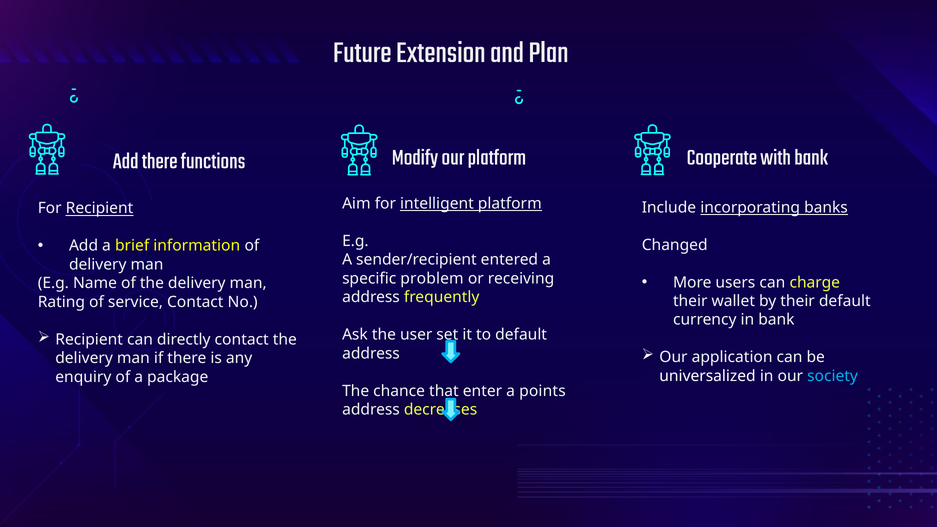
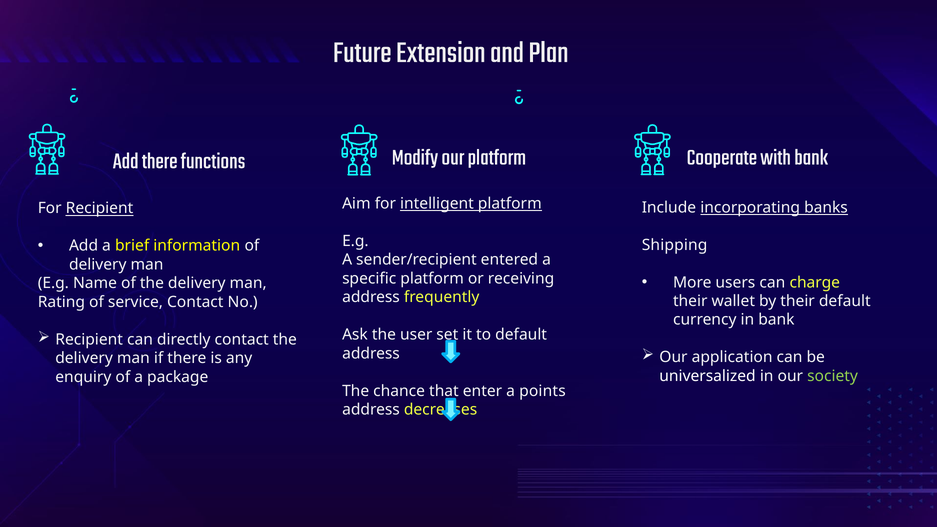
Changed: Changed -> Shipping (675, 245)
specific problem: problem -> platform (432, 278)
society colour: light blue -> light green (833, 376)
